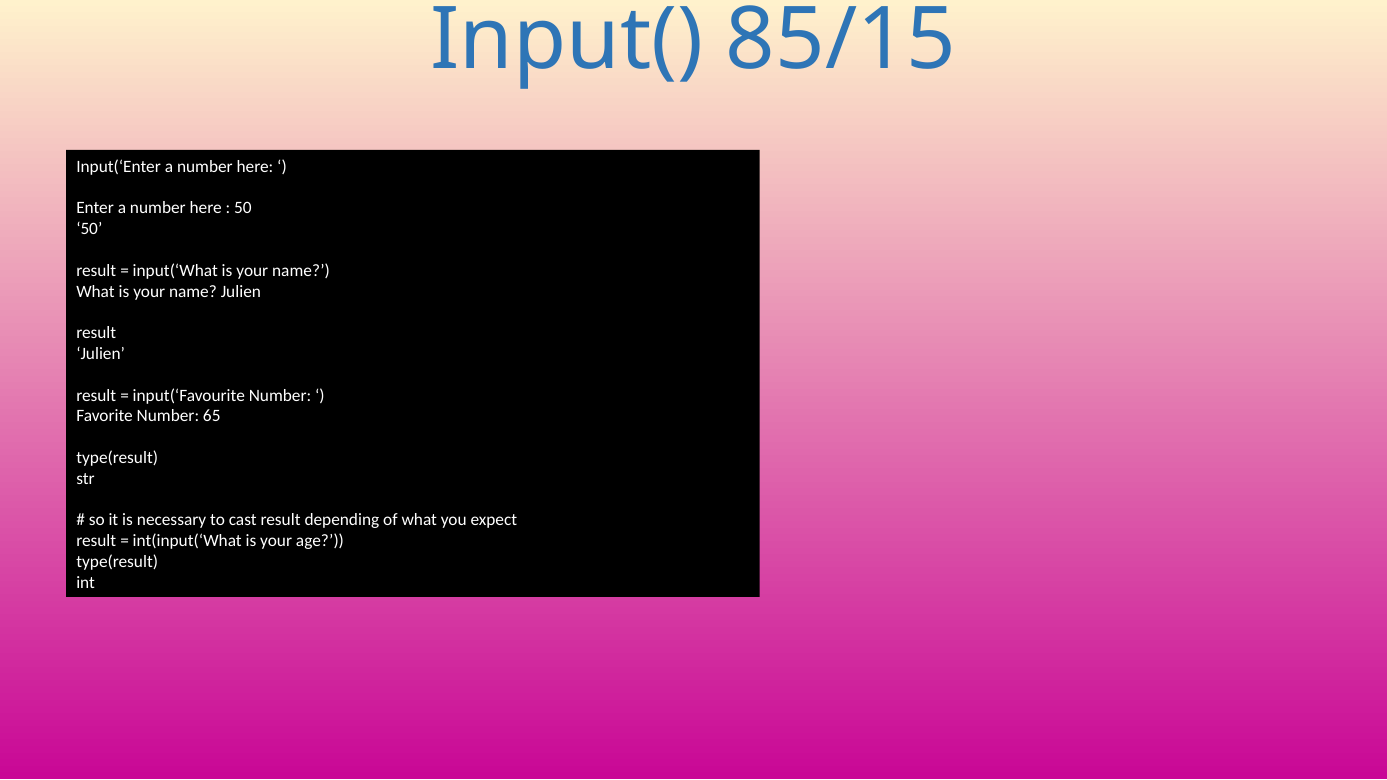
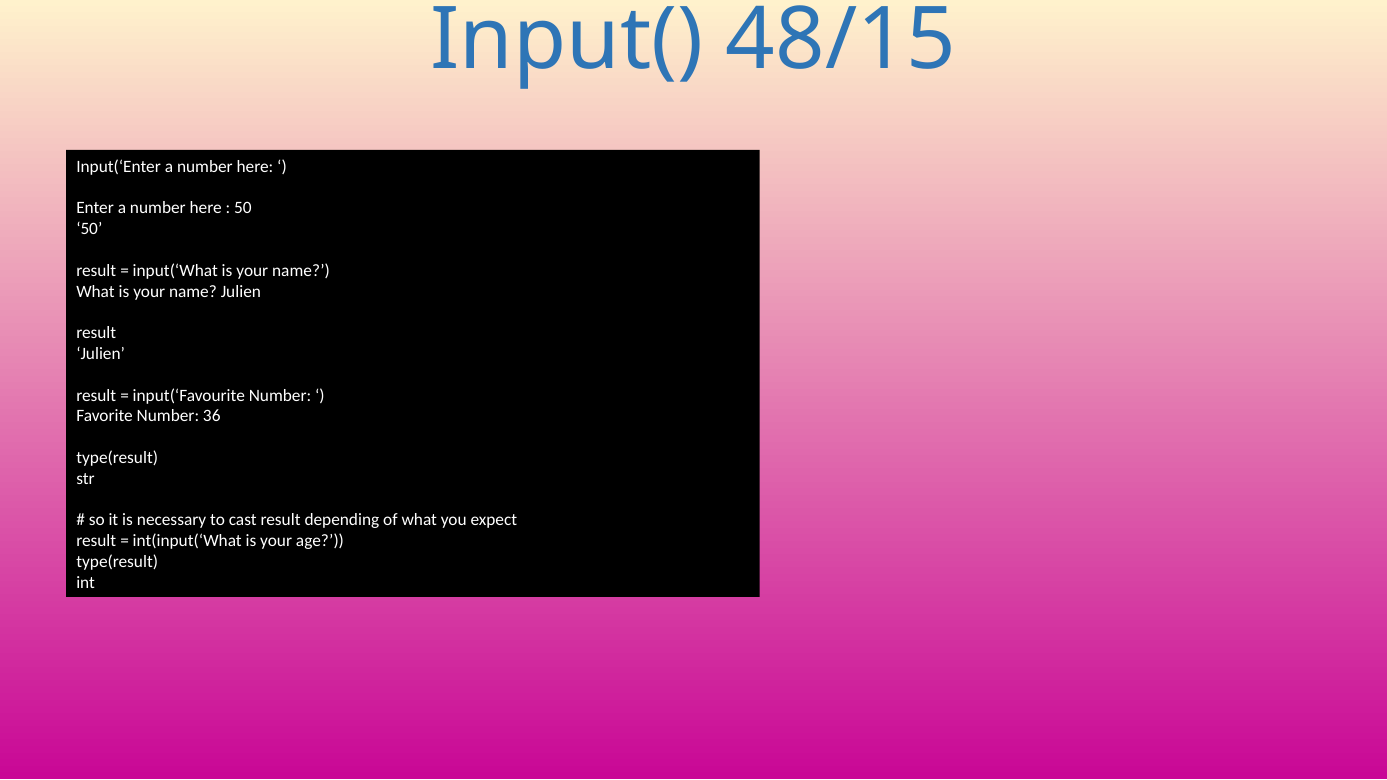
85/15: 85/15 -> 48/15 (841, 40)
65: 65 -> 36 (212, 416)
